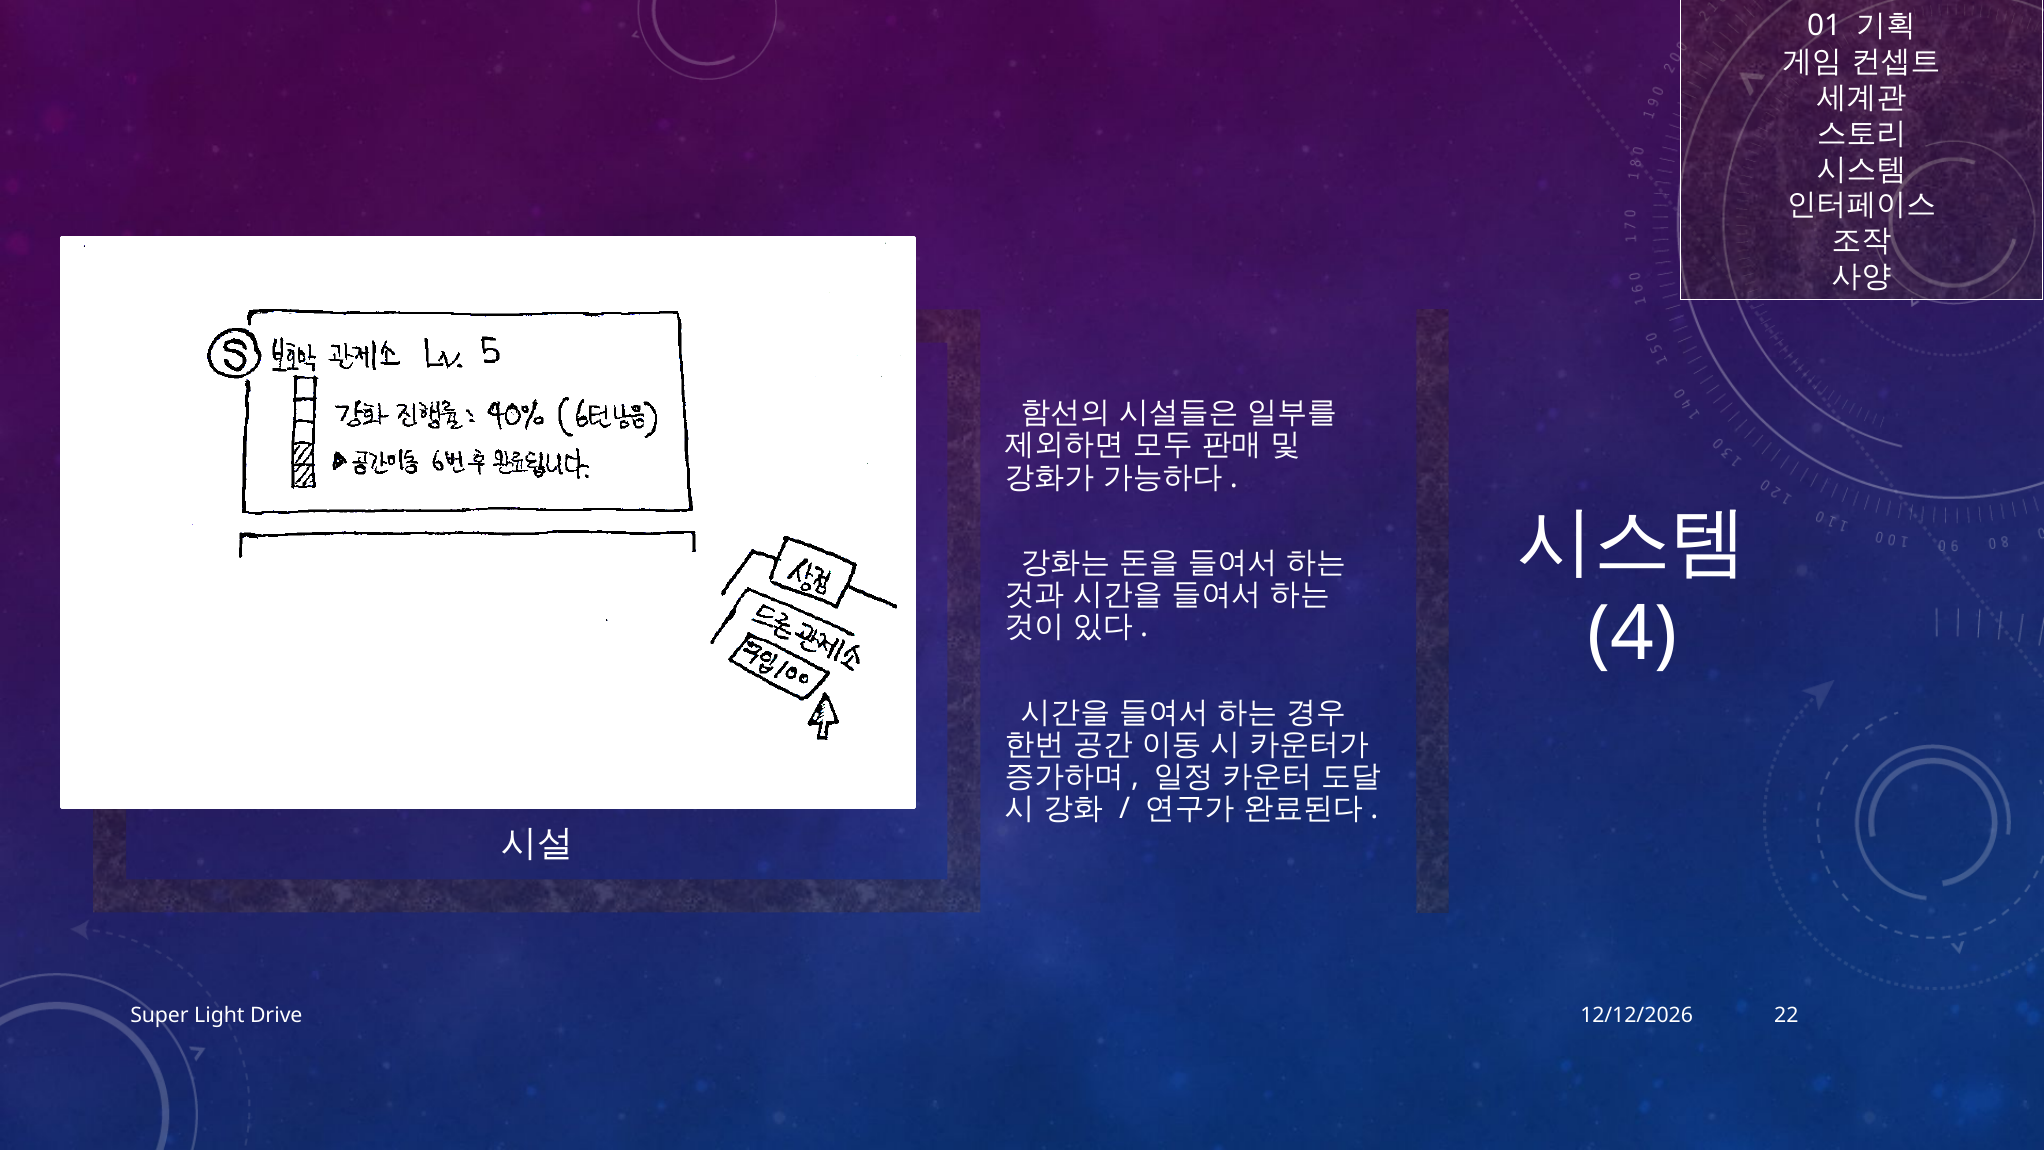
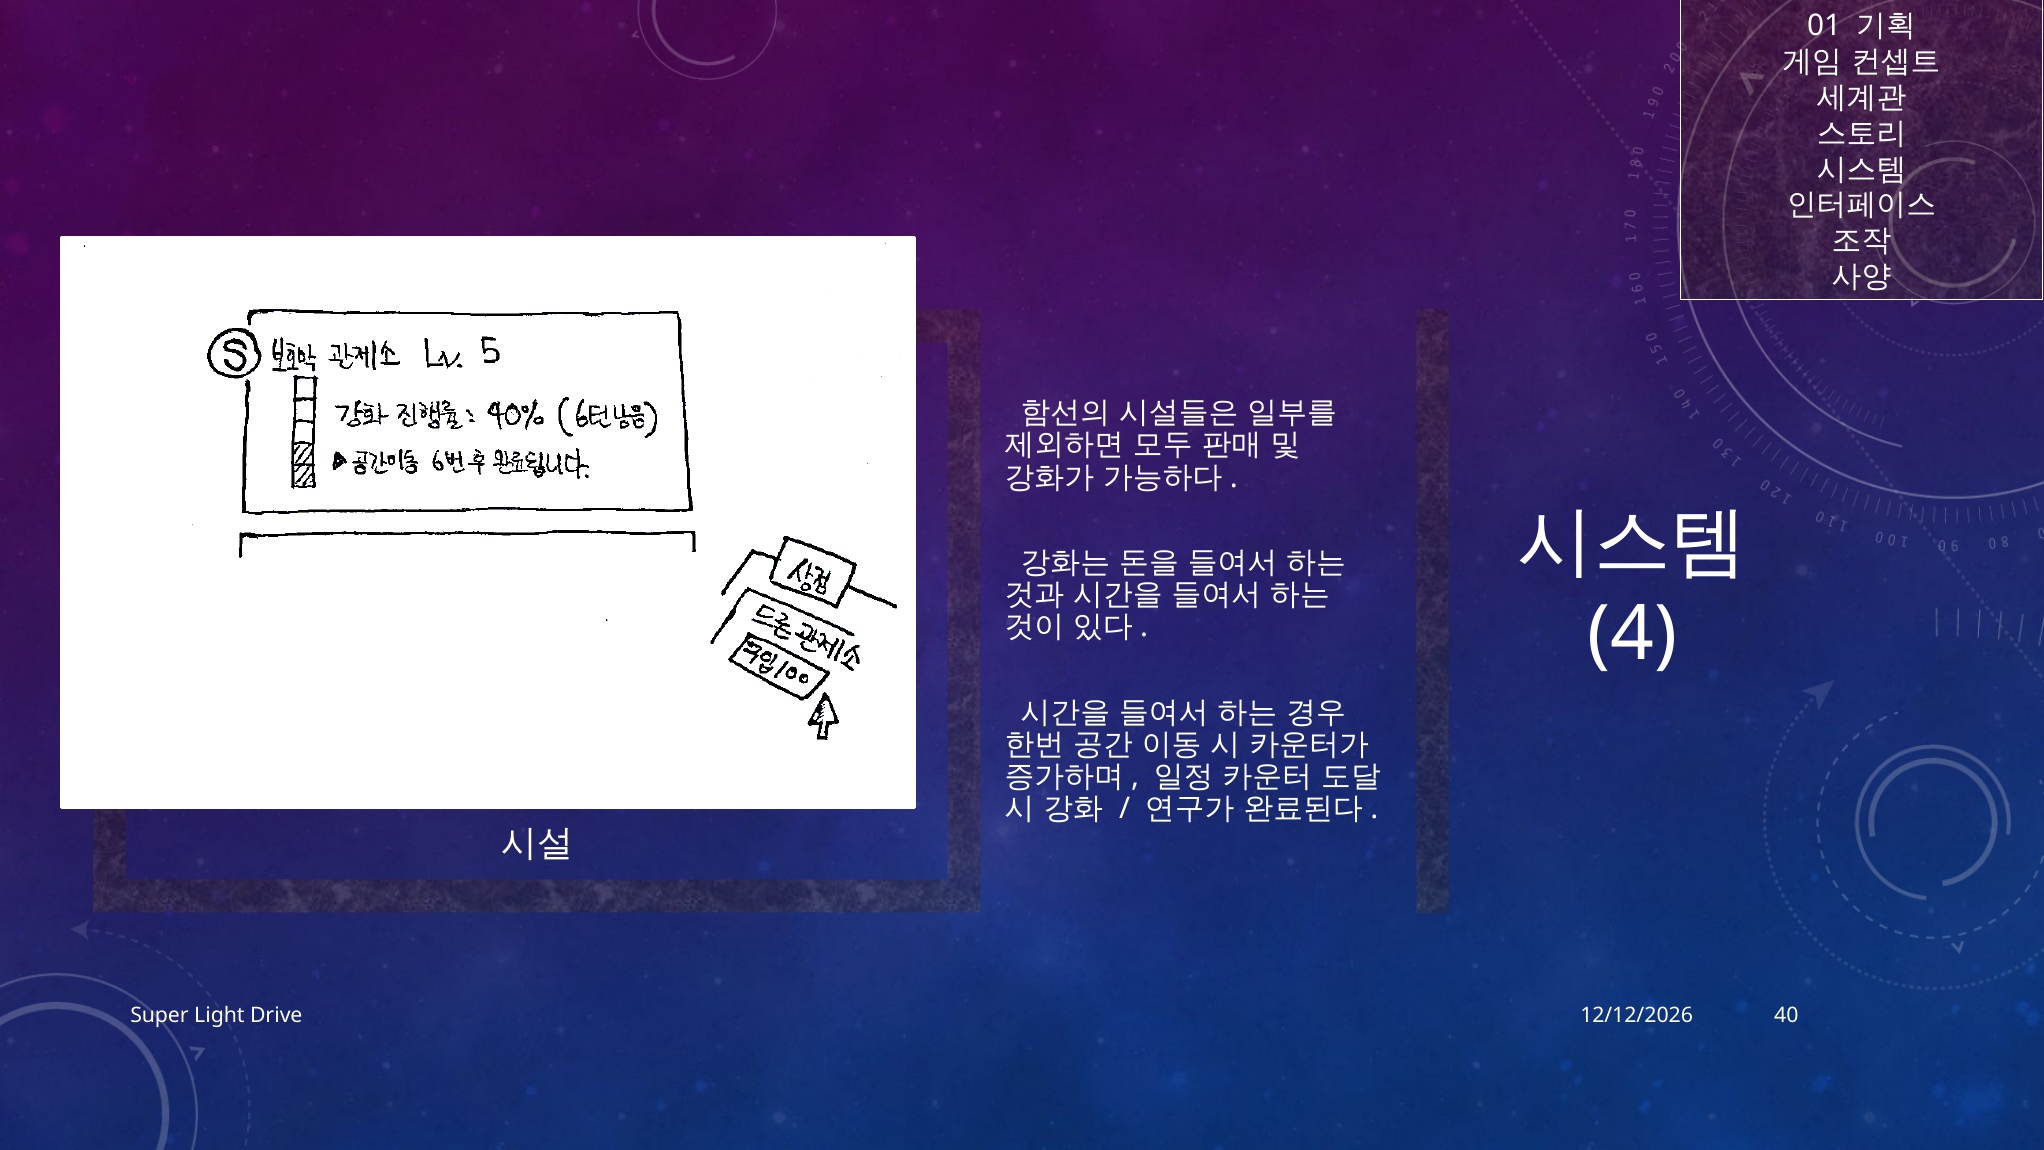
22: 22 -> 40 (1786, 1016)
